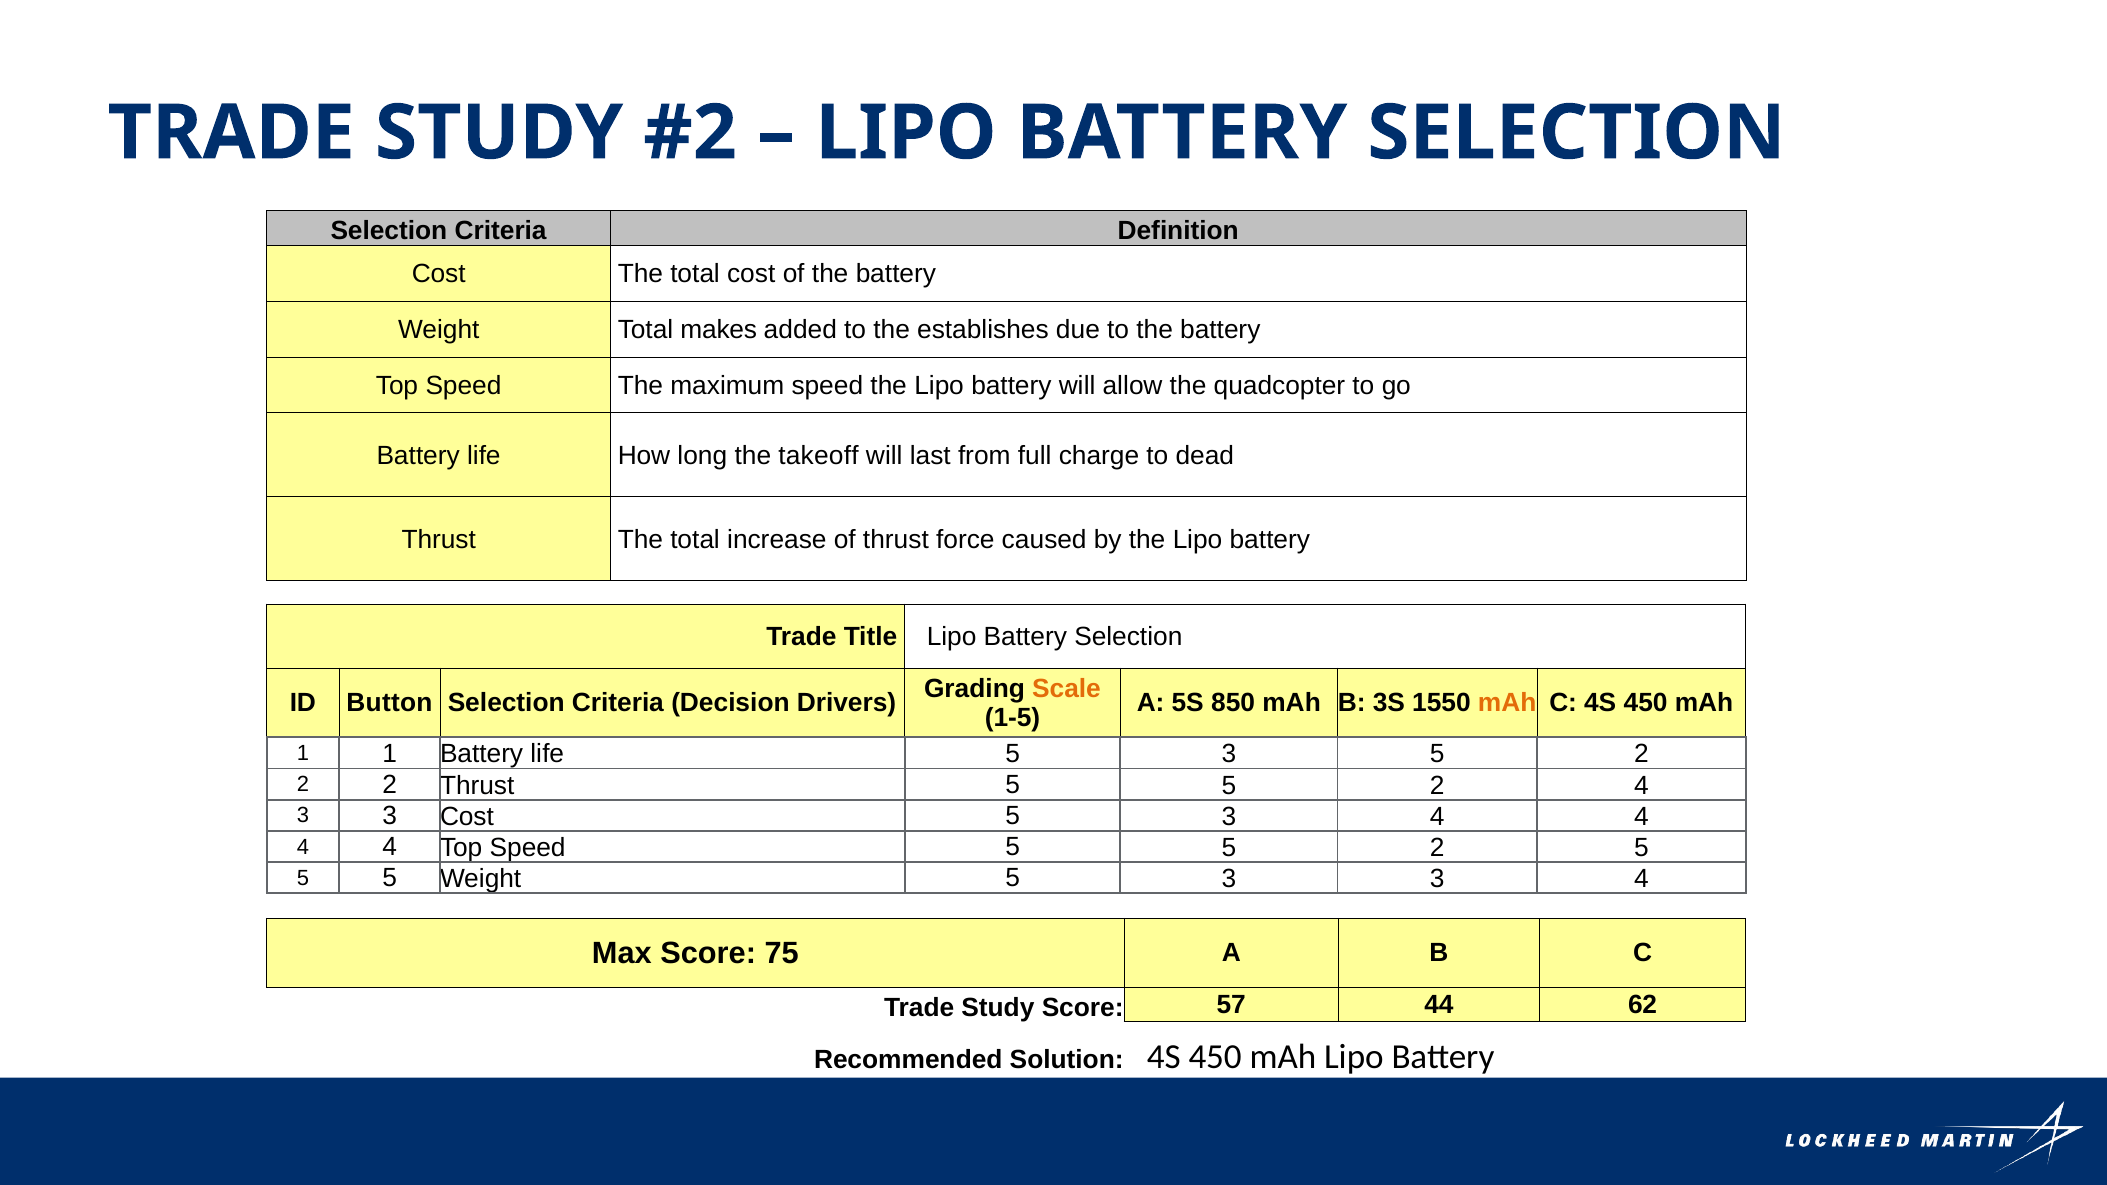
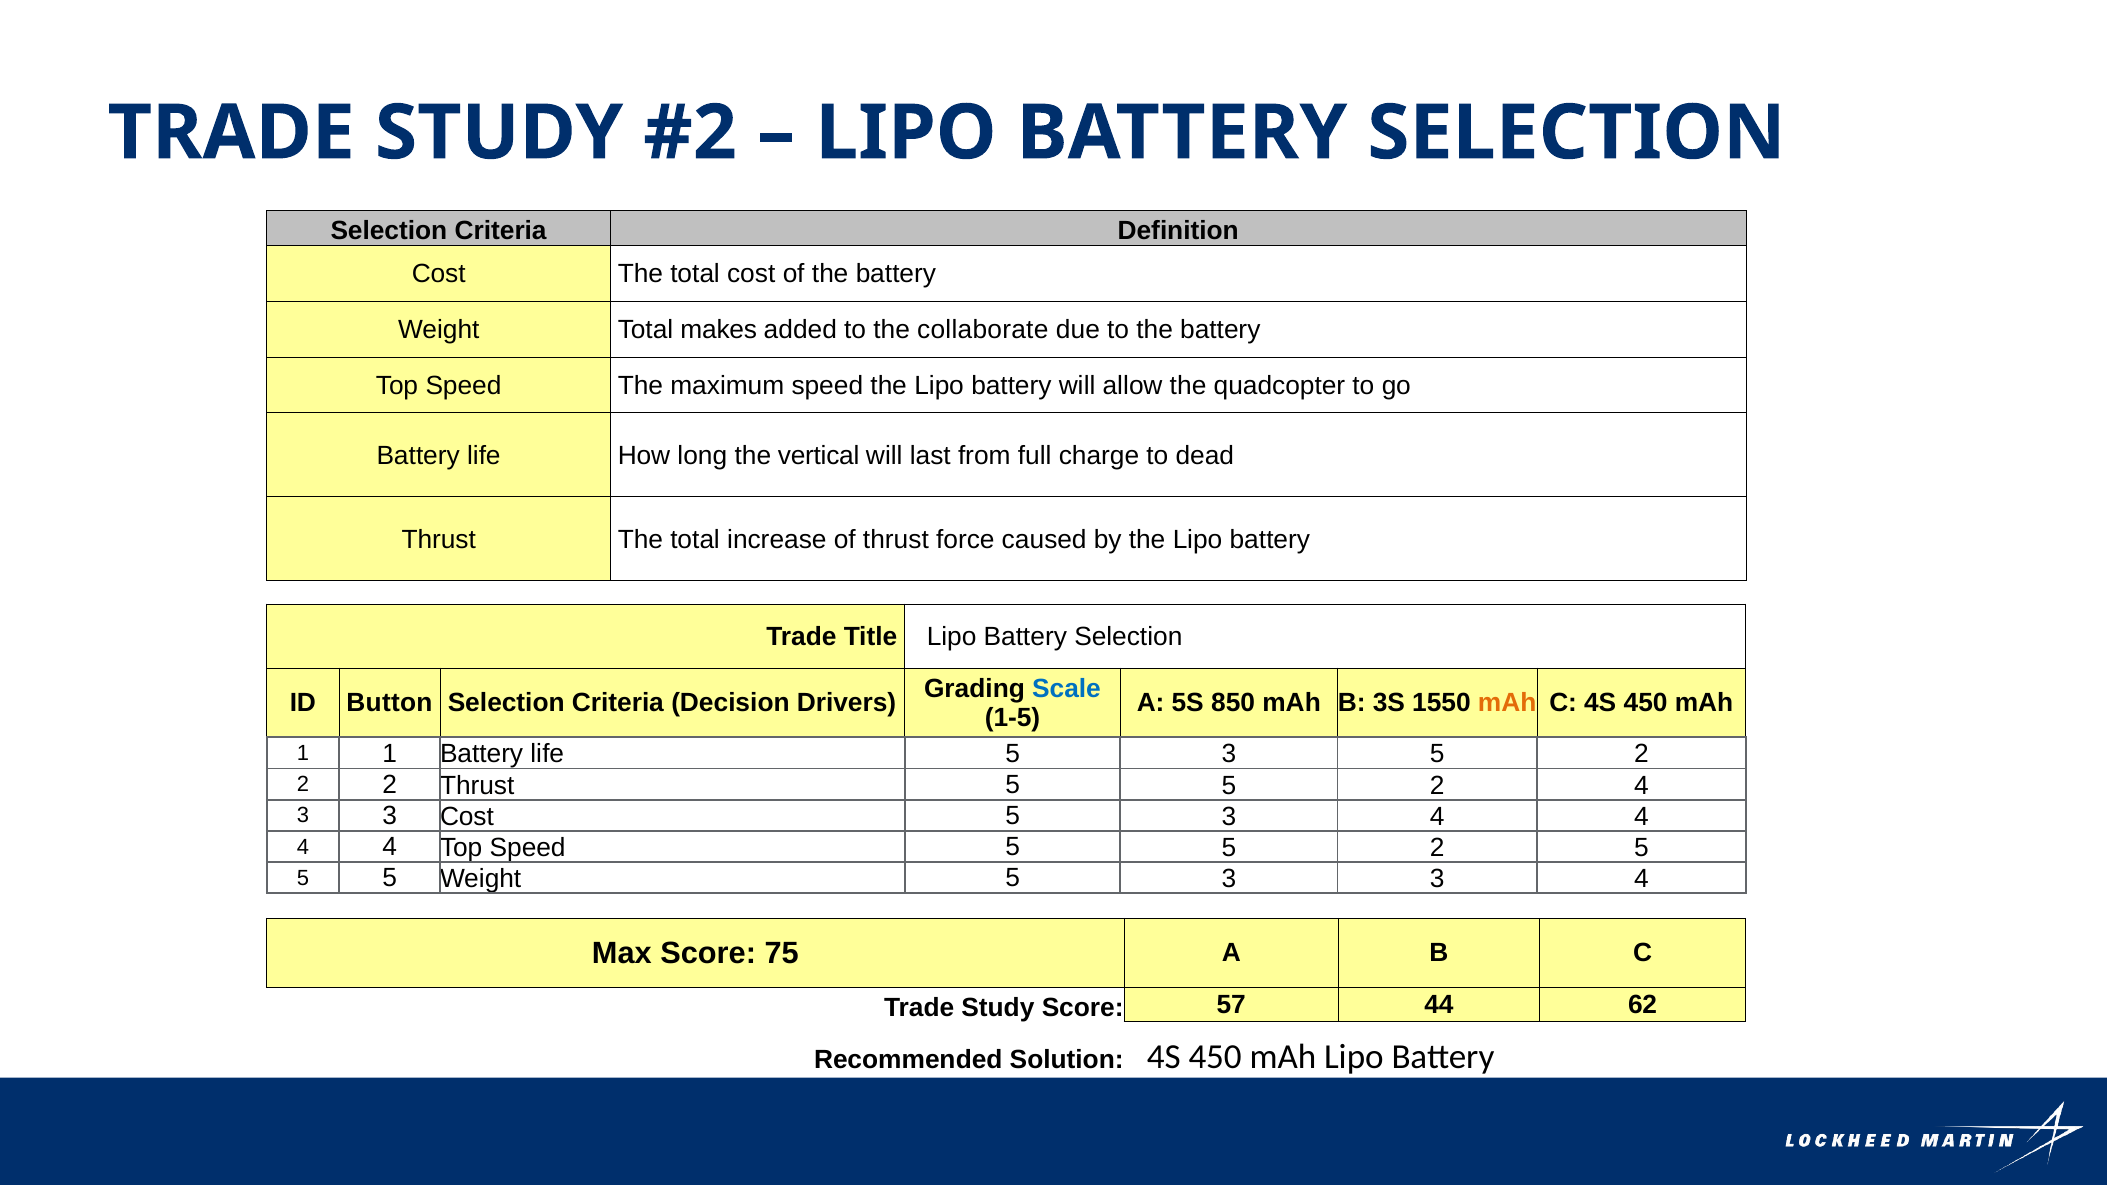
establishes: establishes -> collaborate (983, 330)
takeoff: takeoff -> vertical (819, 455)
Scale colour: orange -> blue (1067, 689)
